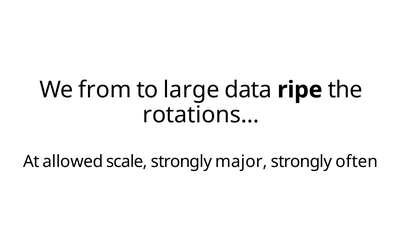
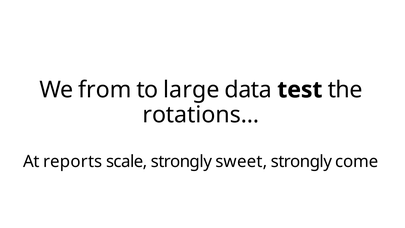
ripe: ripe -> test (300, 90)
allowed: allowed -> reports (73, 162)
major: major -> sweet (241, 162)
often: often -> come (357, 162)
